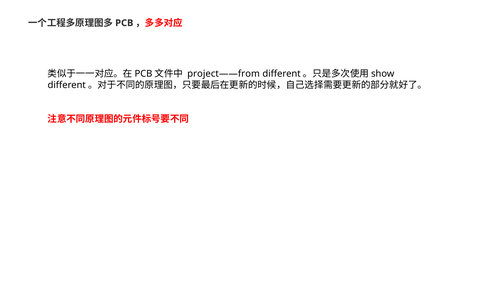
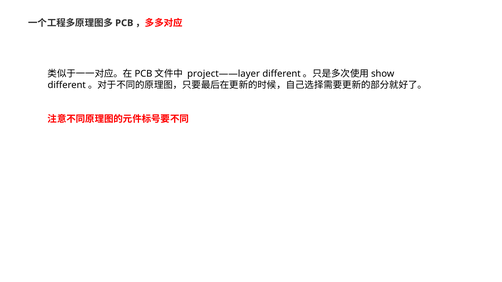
project——from: project——from -> project——layer (224, 74)
